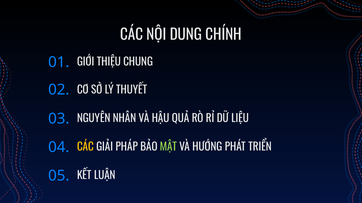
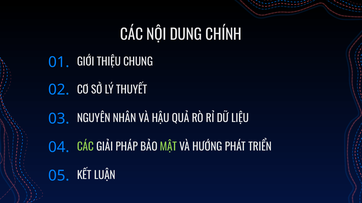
CÁC colour: yellow -> light green (85, 147)
